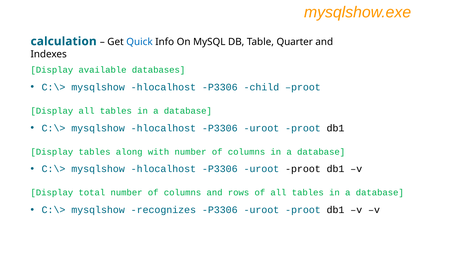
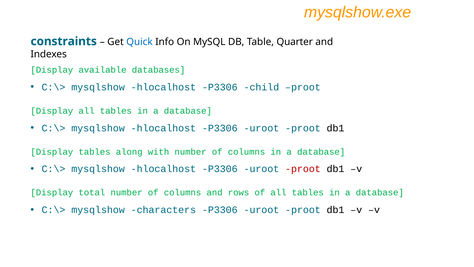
calculation: calculation -> constraints (64, 41)
proot colour: black -> red (303, 169)
recognizes: recognizes -> characters (163, 210)
